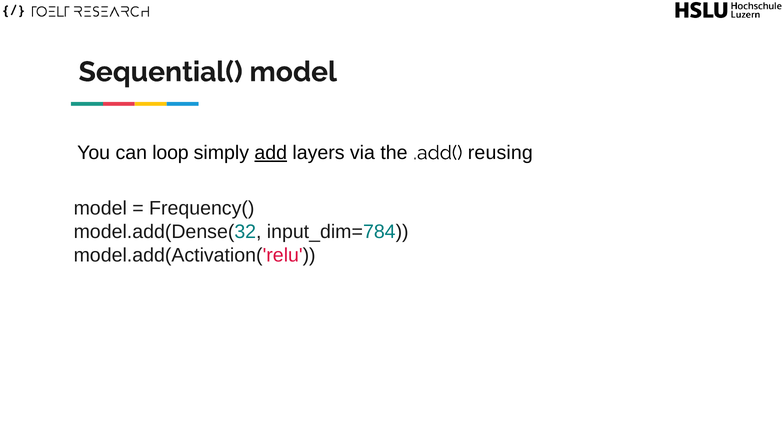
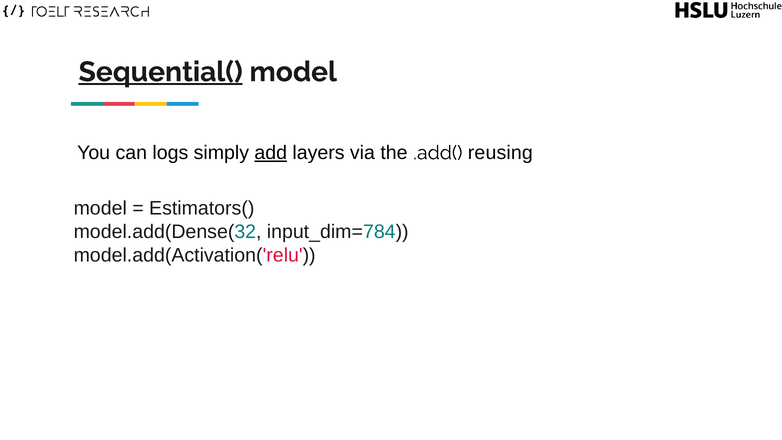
Sequential( underline: none -> present (161, 72)
loop: loop -> logs (170, 153)
Frequency(: Frequency( -> Estimators( (202, 208)
